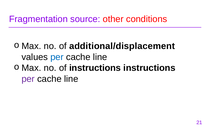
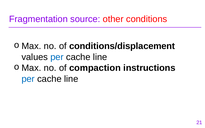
additional/displacement: additional/displacement -> conditions/displacement (122, 46)
of instructions: instructions -> compaction (95, 68)
per colour: purple -> blue (28, 79)
